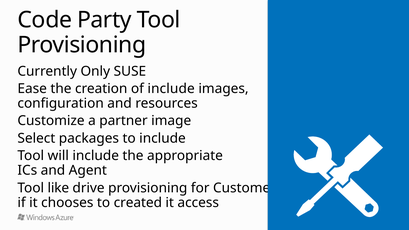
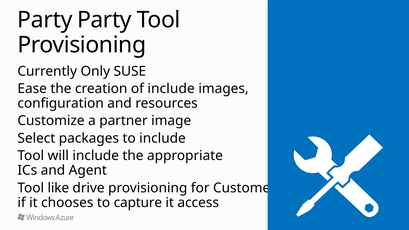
Code: Code -> Party (45, 20)
created: created -> capture (138, 203)
